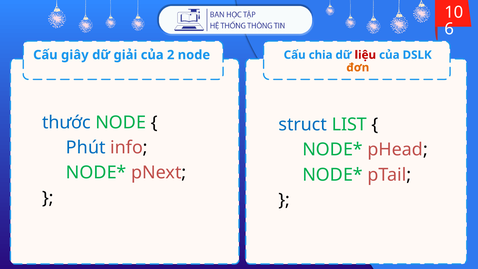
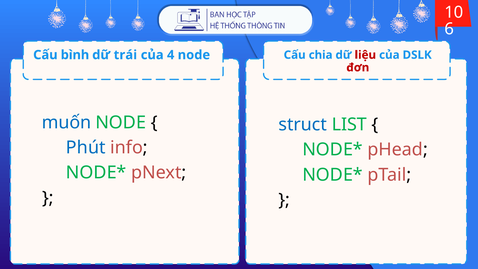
giây: giây -> bình (75, 55)
giải: giải -> trái (125, 55)
2: 2 -> 4 (171, 55)
đơn colour: orange -> red (358, 67)
thước: thước -> muốn (66, 122)
